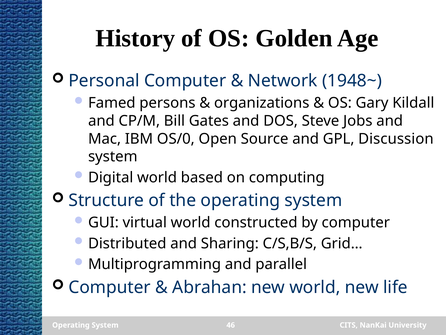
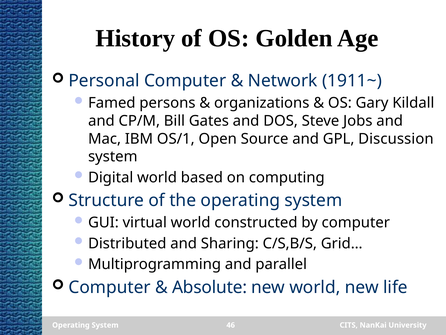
1948~: 1948~ -> 1911~ (352, 81)
OS/0: OS/0 -> OS/1 (176, 139)
Abrahan: Abrahan -> Absolute (210, 287)
